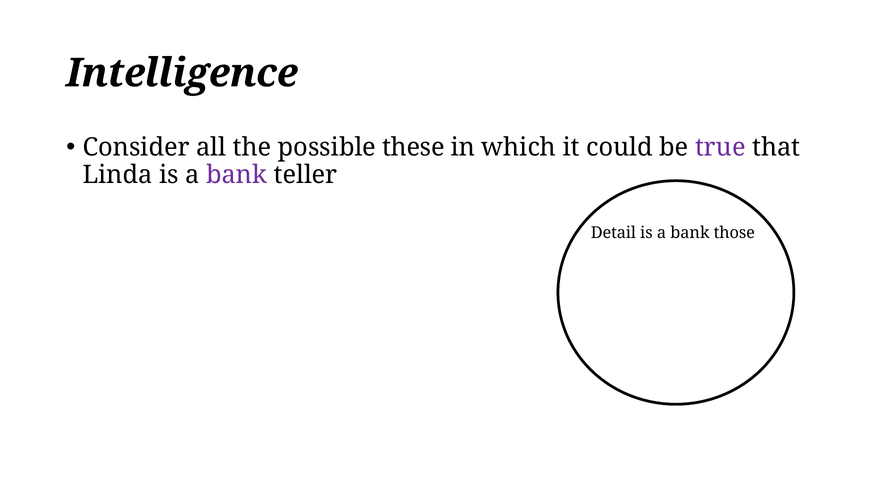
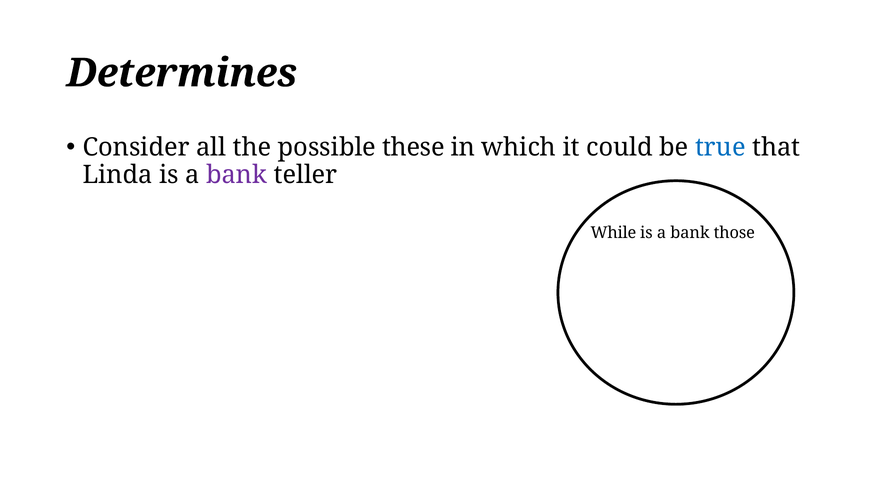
Intelligence: Intelligence -> Determines (182, 73)
true colour: purple -> blue (720, 147)
Detail: Detail -> While (613, 232)
